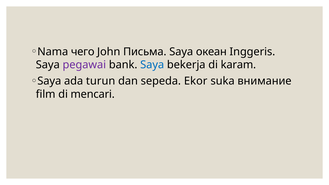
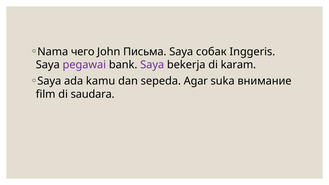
океан: океан -> собак (211, 52)
Saya colour: blue -> purple (152, 65)
turun: turun -> kamu (101, 81)
Ekor: Ekor -> Agar (196, 81)
mencari: mencari -> saudara (93, 94)
